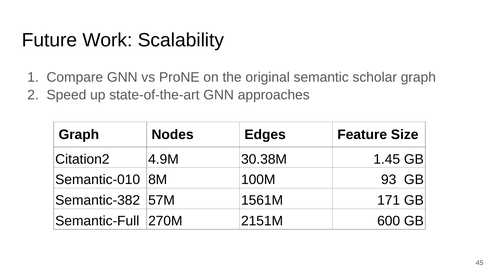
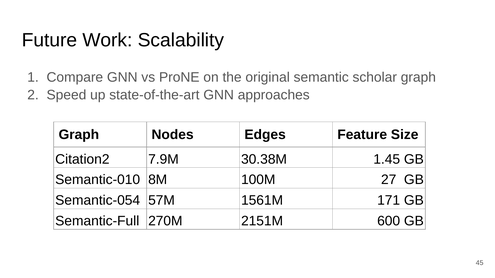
4.9M: 4.9M -> 7.9M (163, 159)
93: 93 -> 27 (389, 180)
Semantic-382: Semantic-382 -> Semantic-054 (98, 201)
